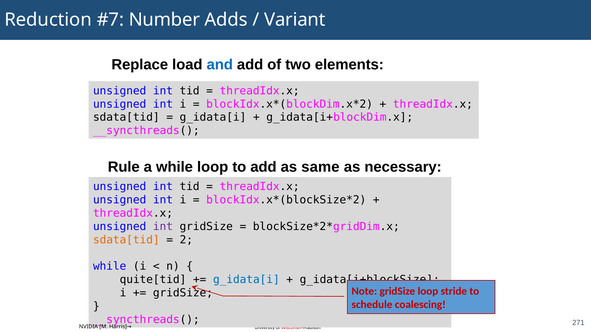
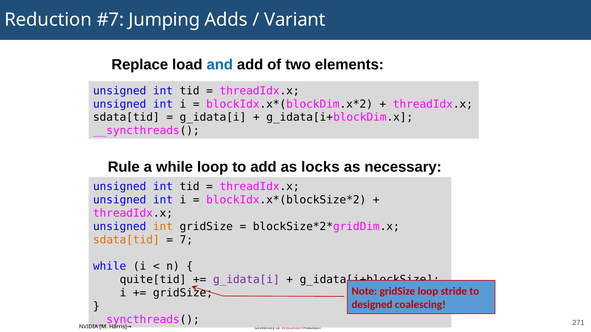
Number: Number -> Jumping (164, 20)
same: same -> locks (320, 167)
int colour: purple -> orange (163, 227)
2: 2 -> 7 (186, 240)
g_idata[i colour: blue -> purple (246, 280)
schedule: schedule -> designed (372, 305)
